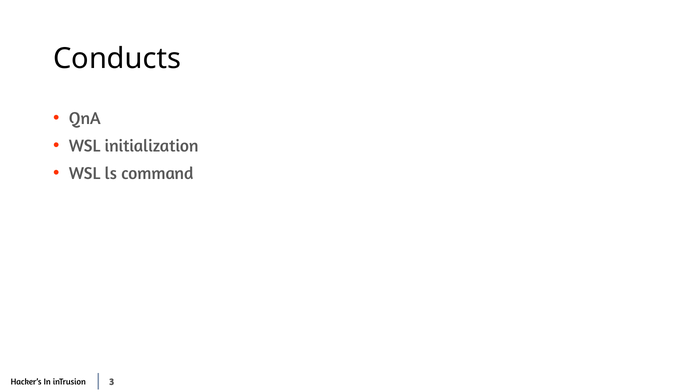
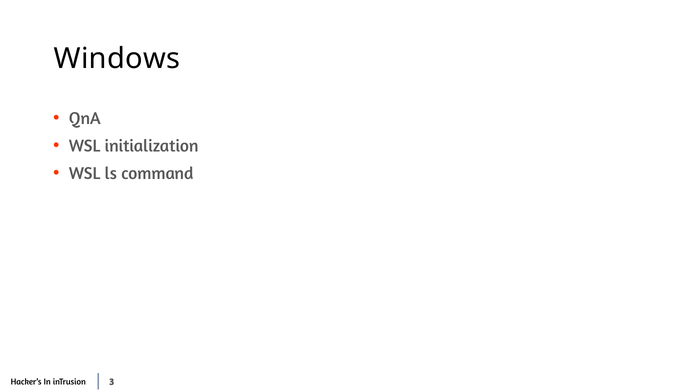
Conducts: Conducts -> Windows (117, 59)
